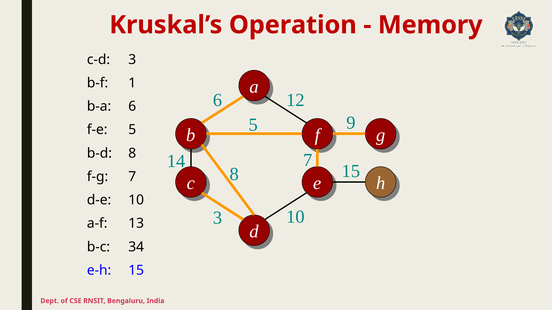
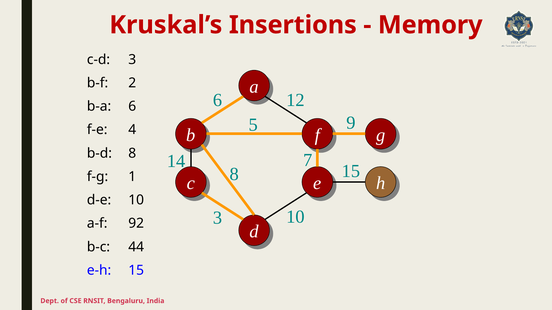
Operation: Operation -> Insertions (293, 25)
1: 1 -> 2 (132, 83)
f-e 5: 5 -> 4 (132, 130)
f-g 7: 7 -> 1 (132, 177)
13: 13 -> 92 (136, 224)
34: 34 -> 44 (136, 247)
